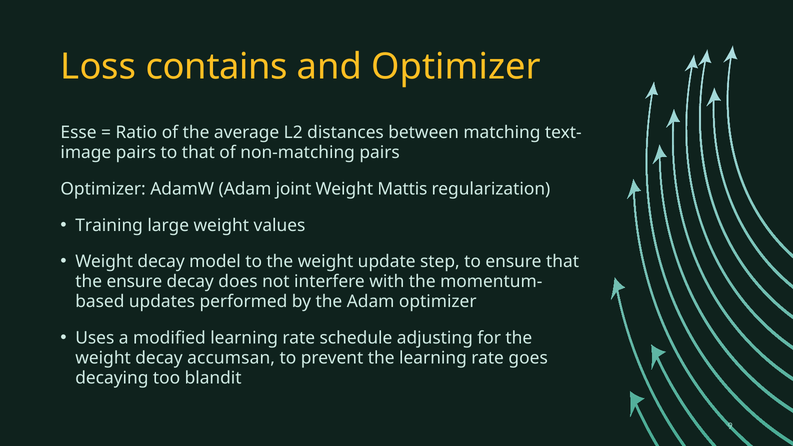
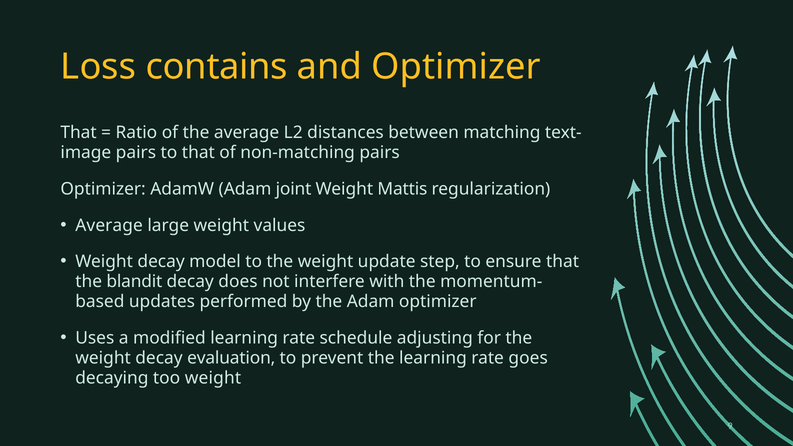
Esse: Esse -> That (79, 133)
Training: Training -> Average (109, 225)
the ensure: ensure -> blandit (134, 282)
accumsan: accumsan -> evaluation (231, 358)
too blandit: blandit -> weight (213, 378)
